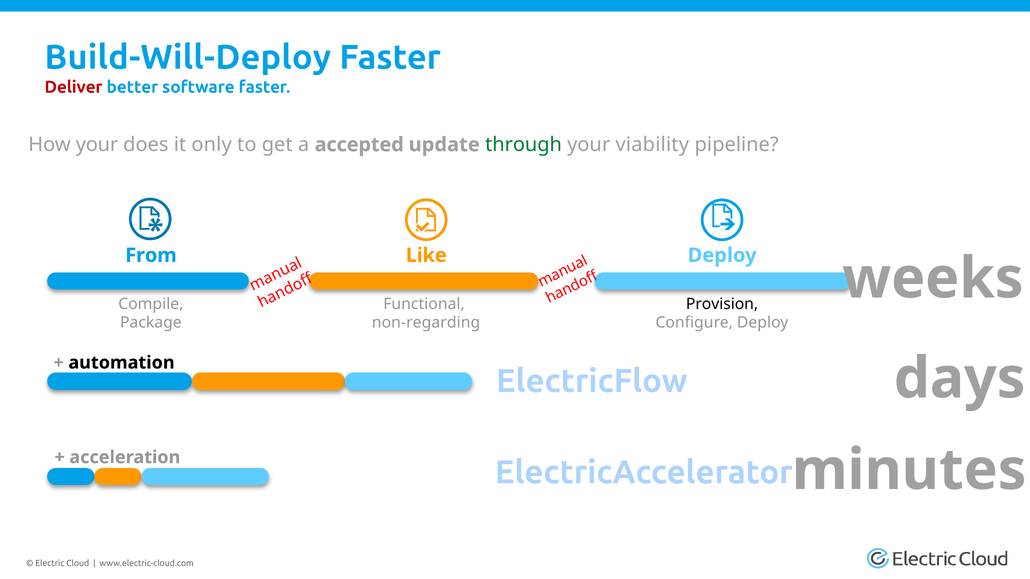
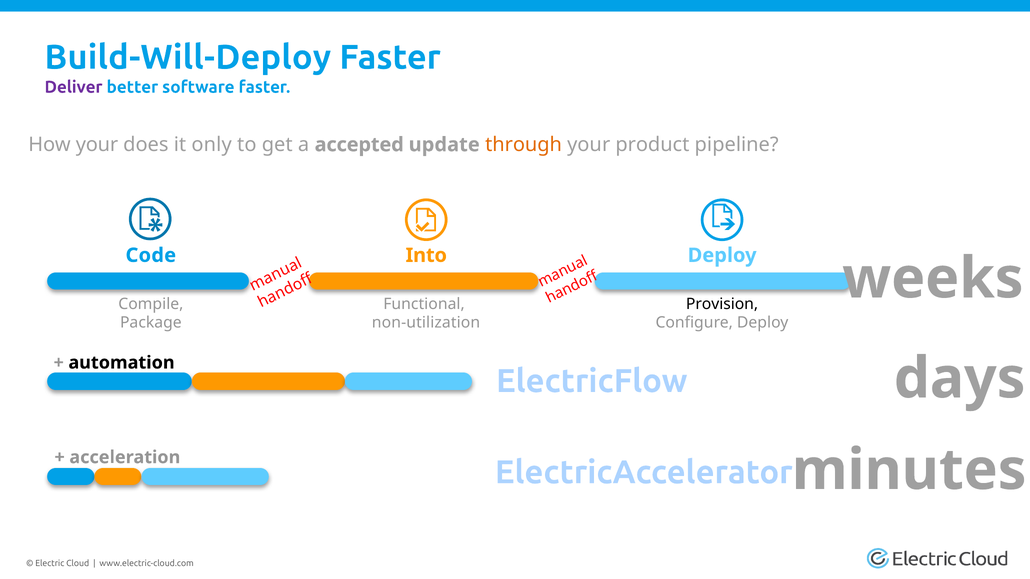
Deliver colour: red -> purple (74, 87)
through colour: green -> orange (524, 145)
viability: viability -> product (652, 145)
From: From -> Code (151, 256)
Like: Like -> Into (426, 256)
non-regarding: non-regarding -> non-utilization (426, 323)
